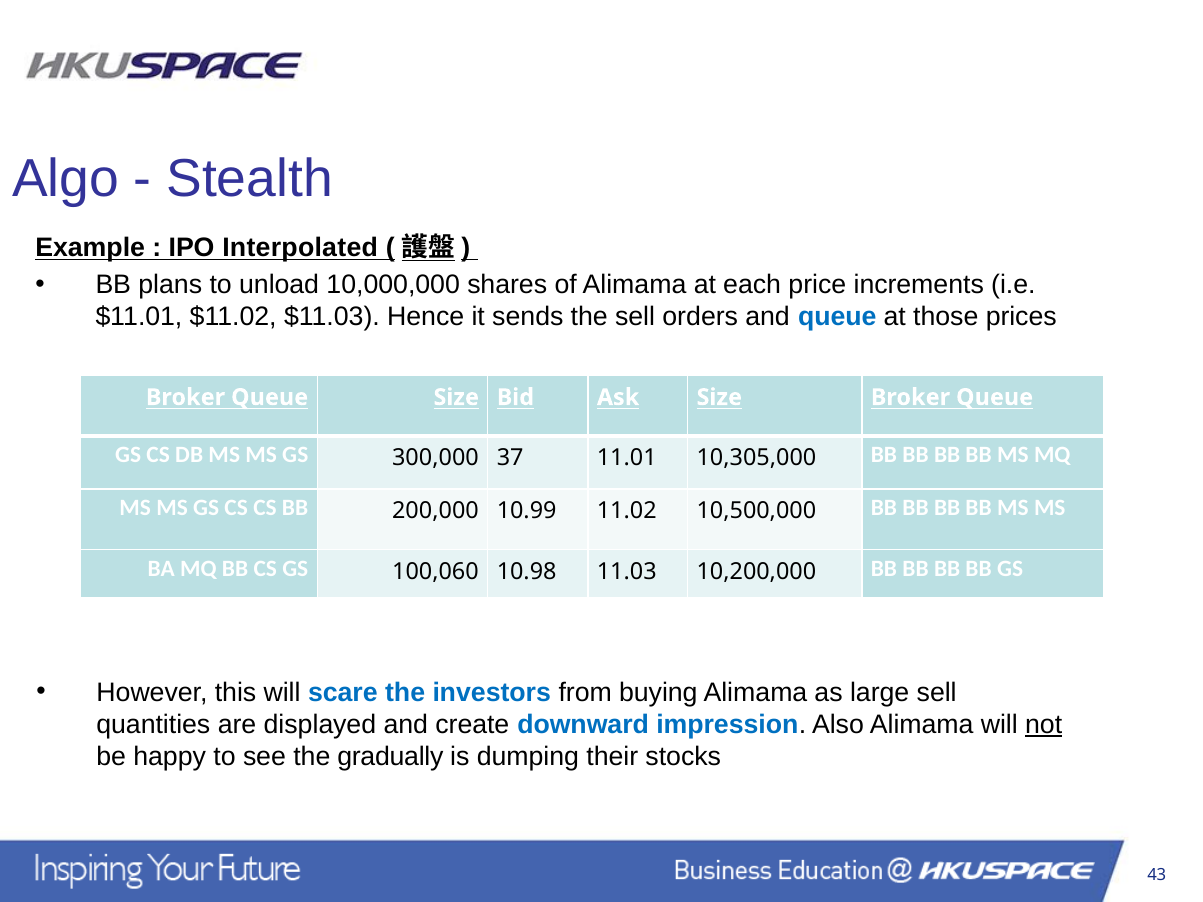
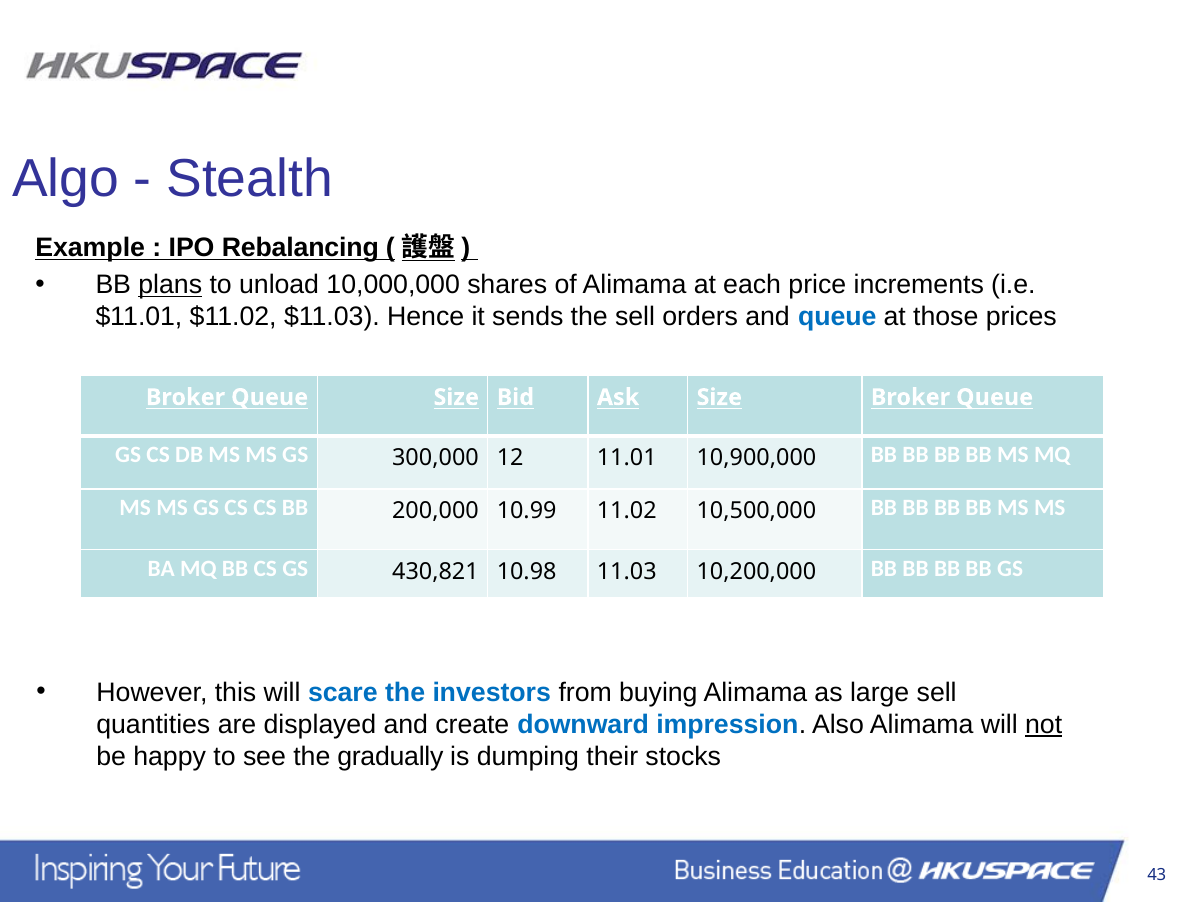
Interpolated: Interpolated -> Rebalancing (300, 248)
plans underline: none -> present (170, 285)
37: 37 -> 12 (510, 458)
10,305,000: 10,305,000 -> 10,900,000 (756, 458)
100,060: 100,060 -> 430,821 (435, 572)
